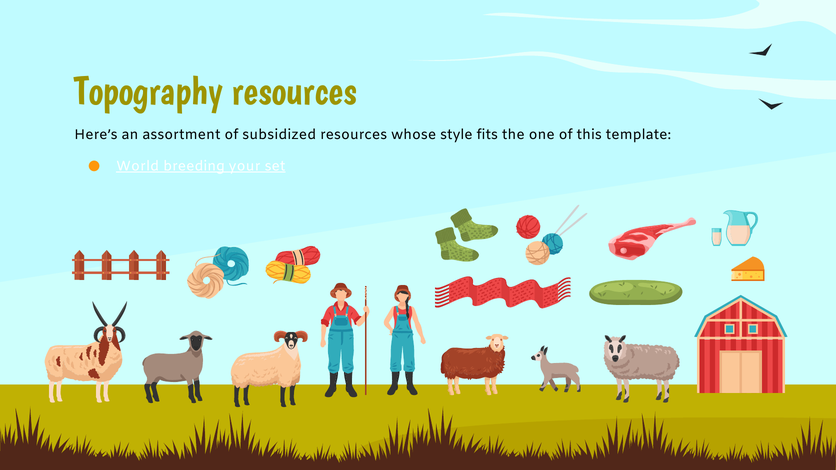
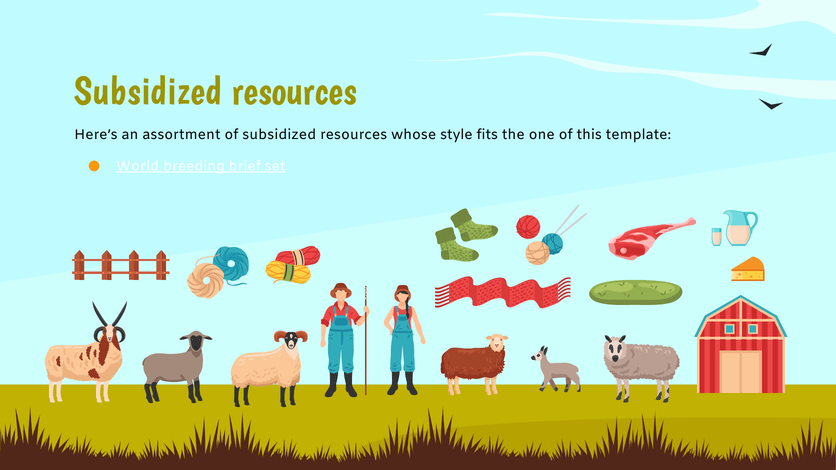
Topography: Topography -> Subsidized (148, 91)
your: your -> brief (245, 166)
